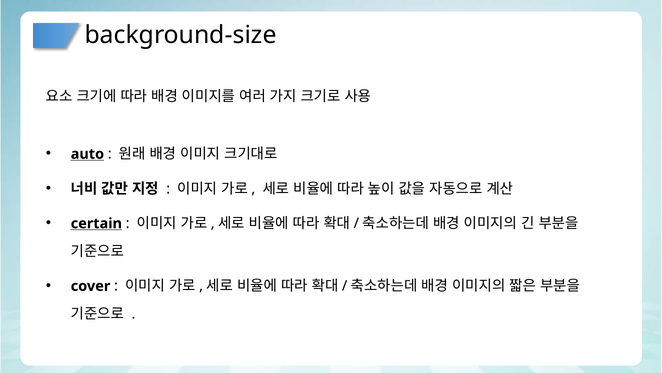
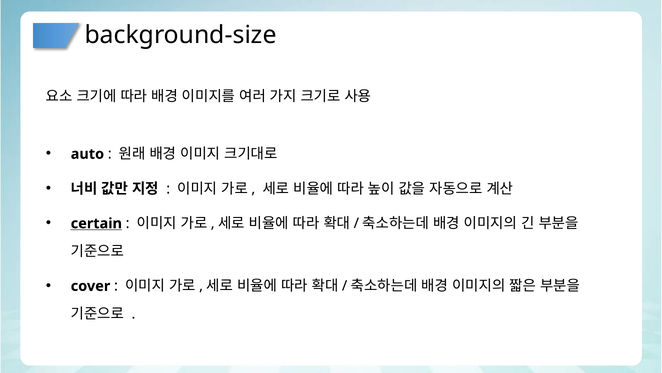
auto underline: present -> none (87, 154)
